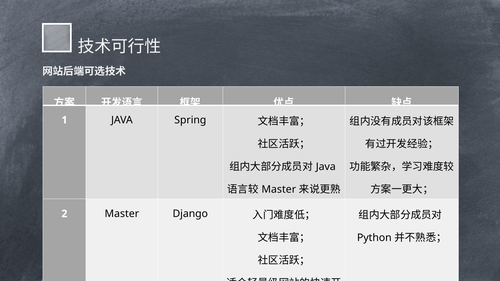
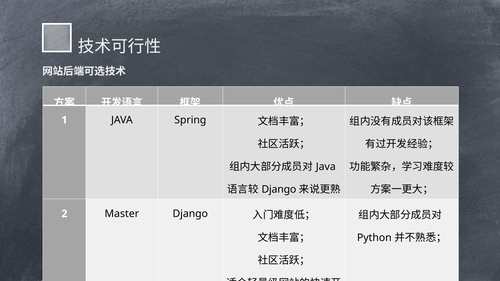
Master: Master -> Django (279, 190)
